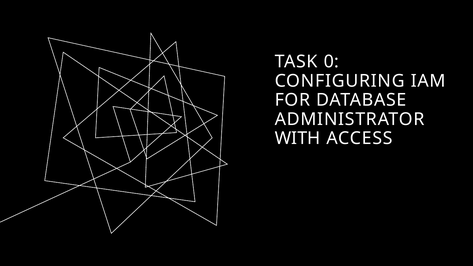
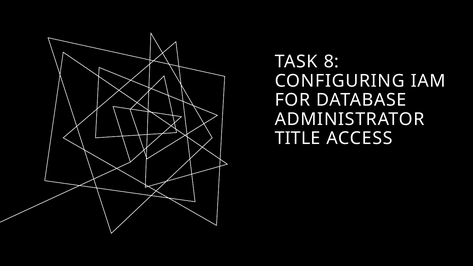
0: 0 -> 8 (331, 62)
WITH: WITH -> TITLE (298, 138)
